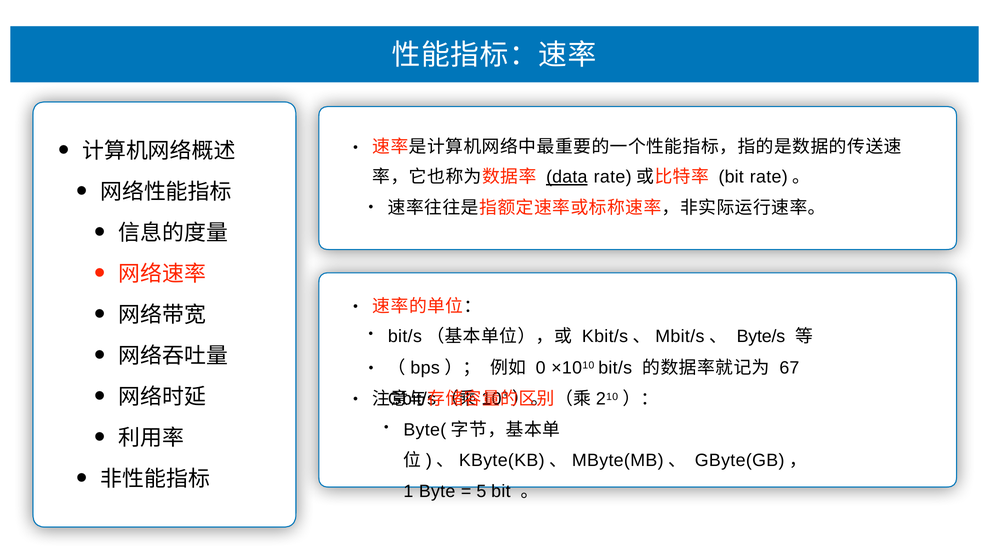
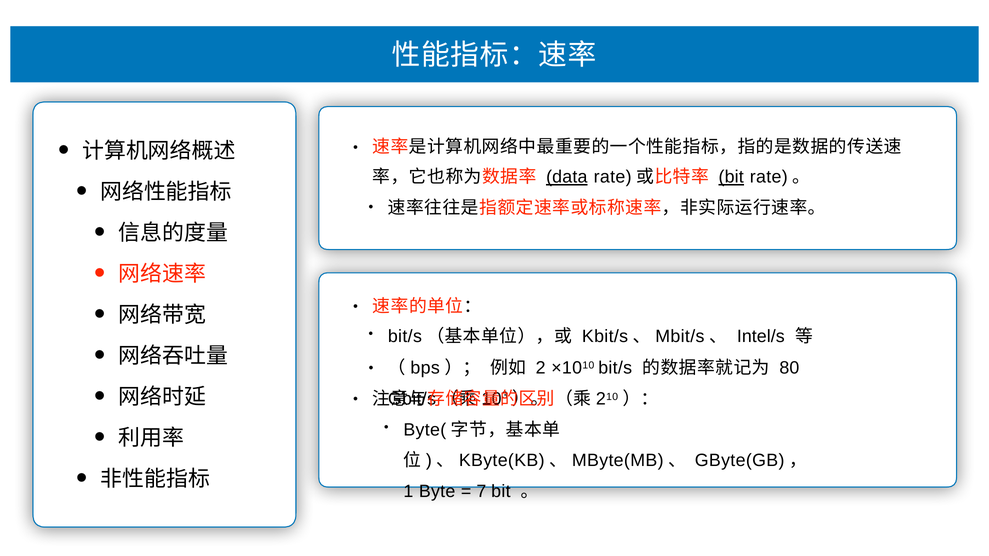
bit underline: none -> present (731, 177)
Byte/s: Byte/s -> Intel/s (761, 337)
0: 0 -> 2 (541, 368)
67: 67 -> 80 (789, 368)
5: 5 -> 7 (481, 492)
